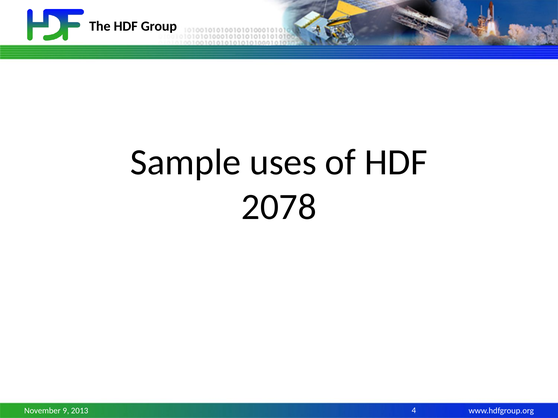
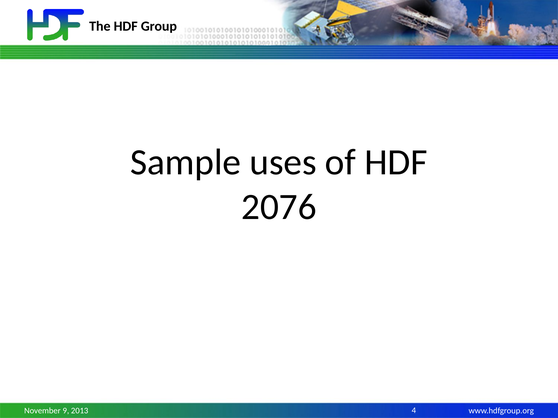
2078: 2078 -> 2076 (279, 207)
